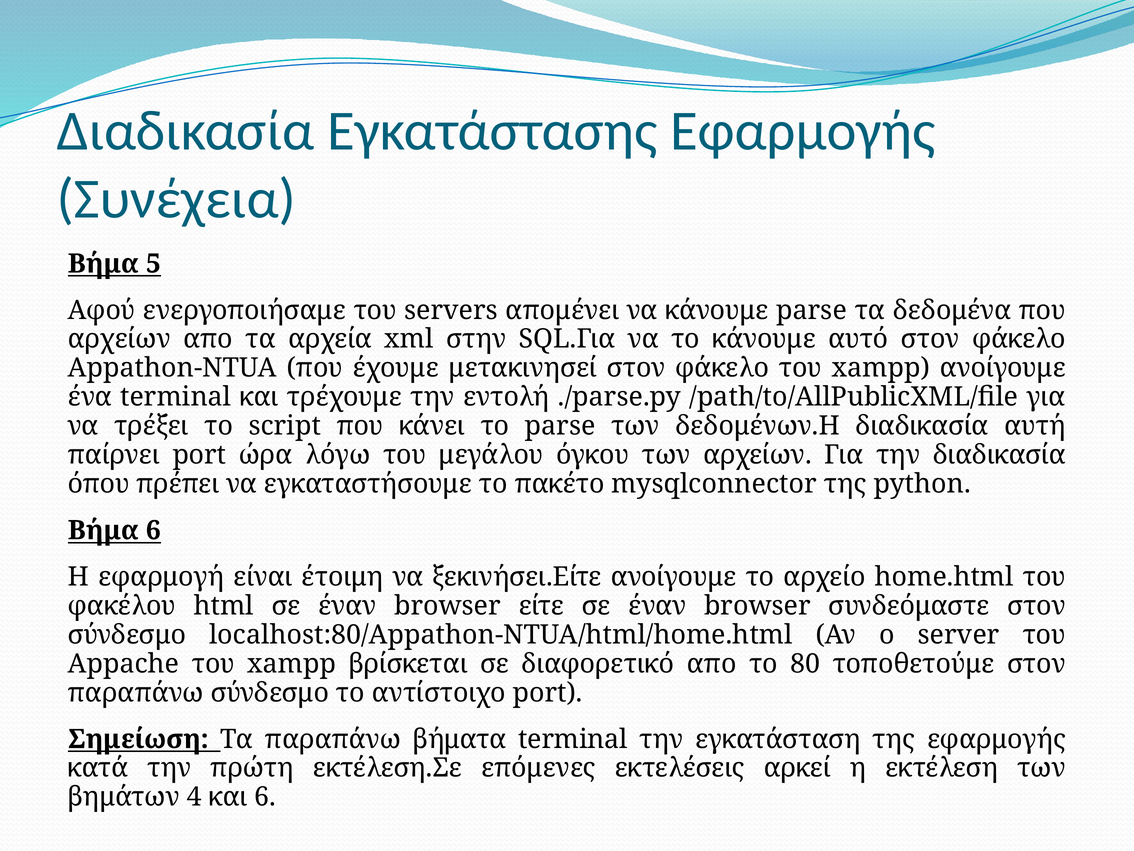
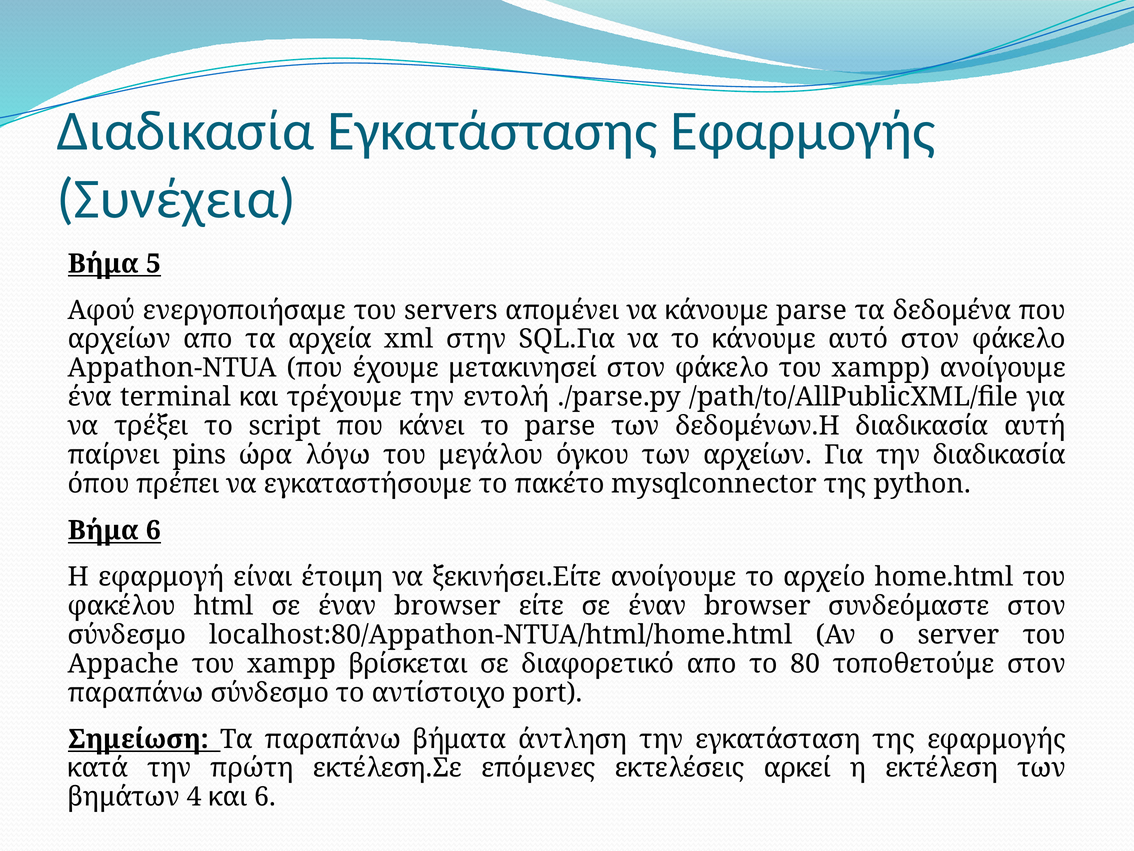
παίρνει port: port -> pins (199, 455)
βήματα terminal: terminal -> άντληση (573, 739)
